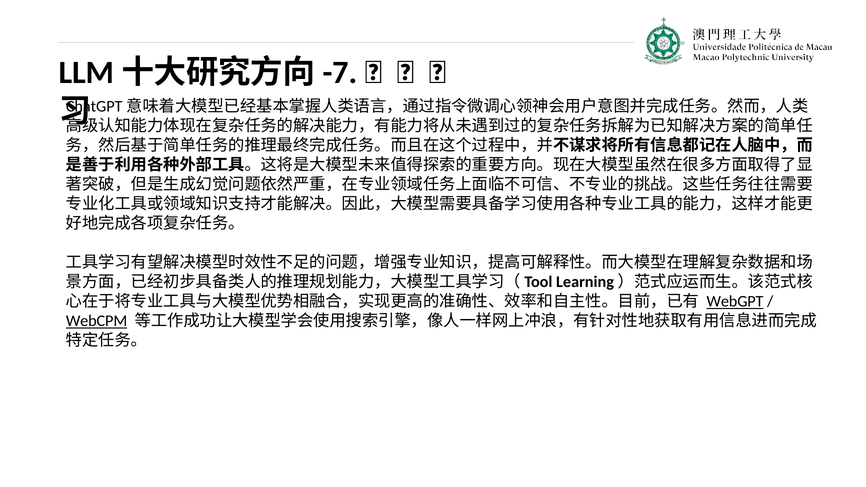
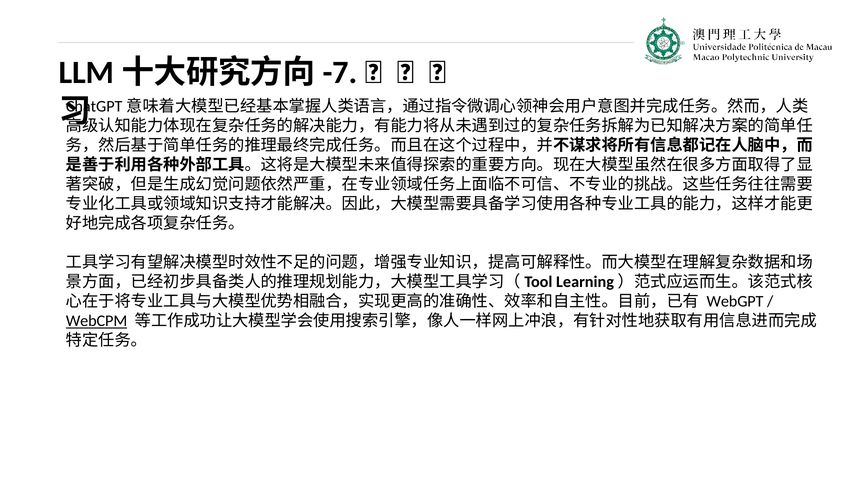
WebGPT underline: present -> none (735, 301)
